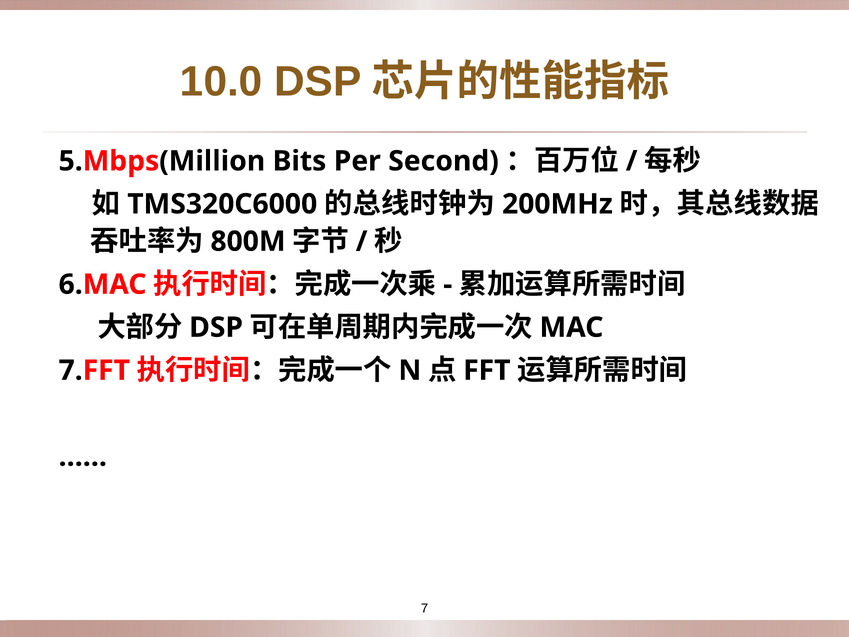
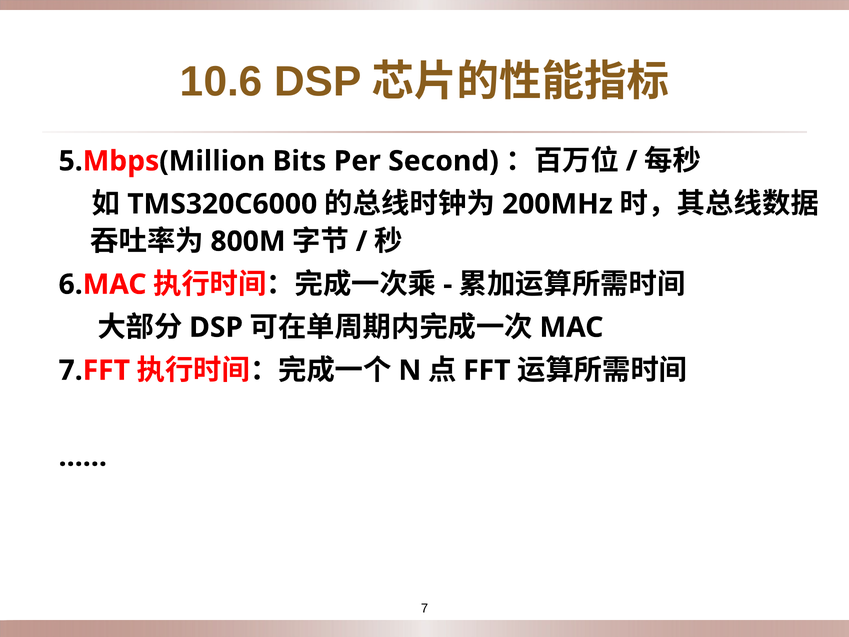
10.0: 10.0 -> 10.6 (221, 82)
